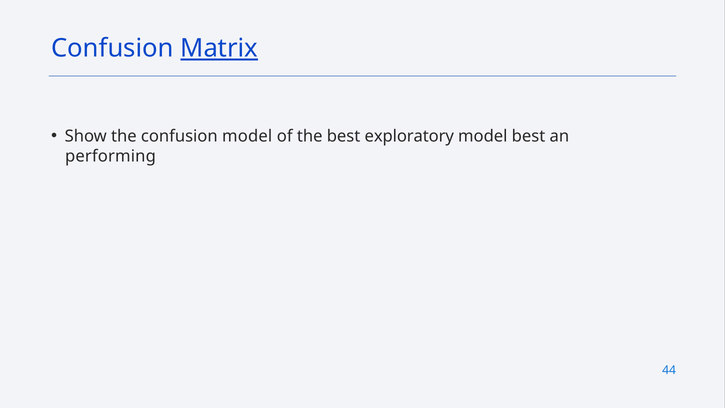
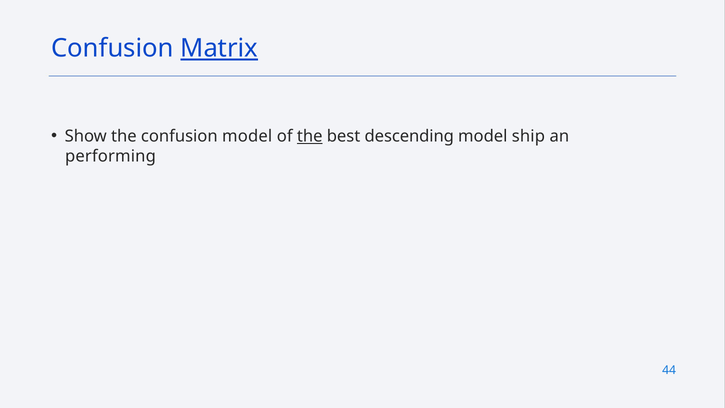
the underline: none -> present (310, 136)
exploratory: exploratory -> descending (409, 136)
model best: best -> ship (528, 136)
